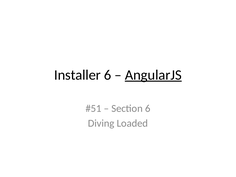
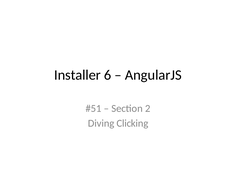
AngularJS underline: present -> none (153, 75)
Section 6: 6 -> 2 (148, 109)
Loaded: Loaded -> Clicking (132, 123)
